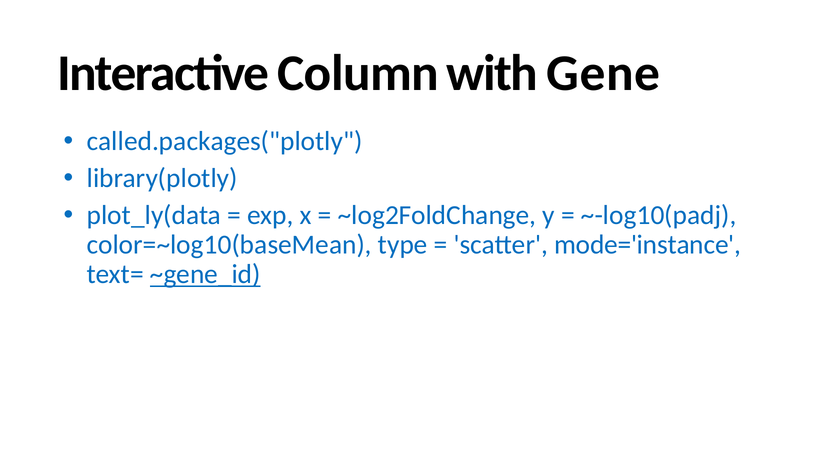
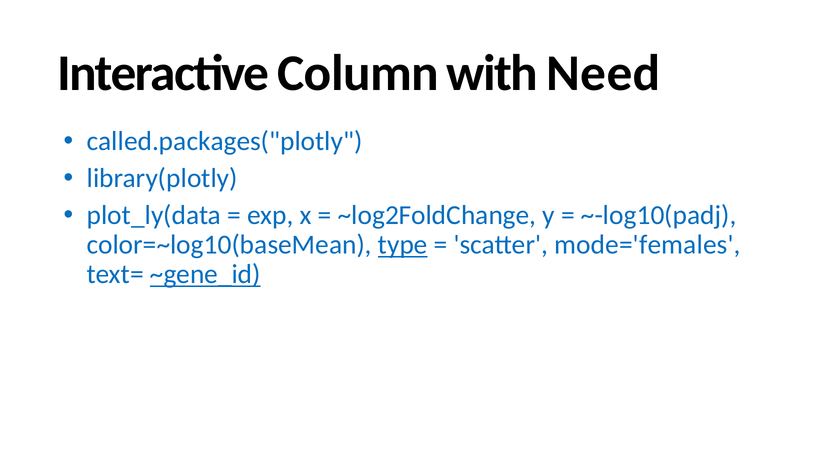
Gene: Gene -> Need (603, 73)
type underline: none -> present (403, 245)
mode='instance: mode='instance -> mode='females (647, 245)
